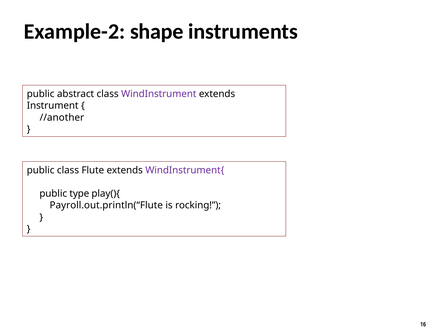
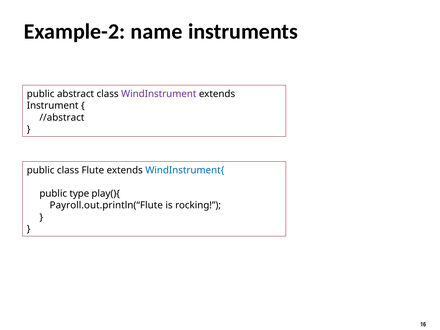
shape: shape -> name (157, 31)
//another: //another -> //abstract (62, 117)
WindInstrument{ colour: purple -> blue (185, 170)
